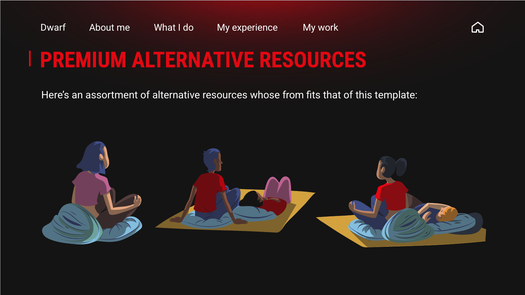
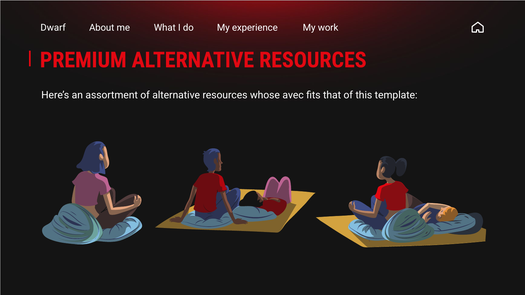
from: from -> avec (293, 95)
